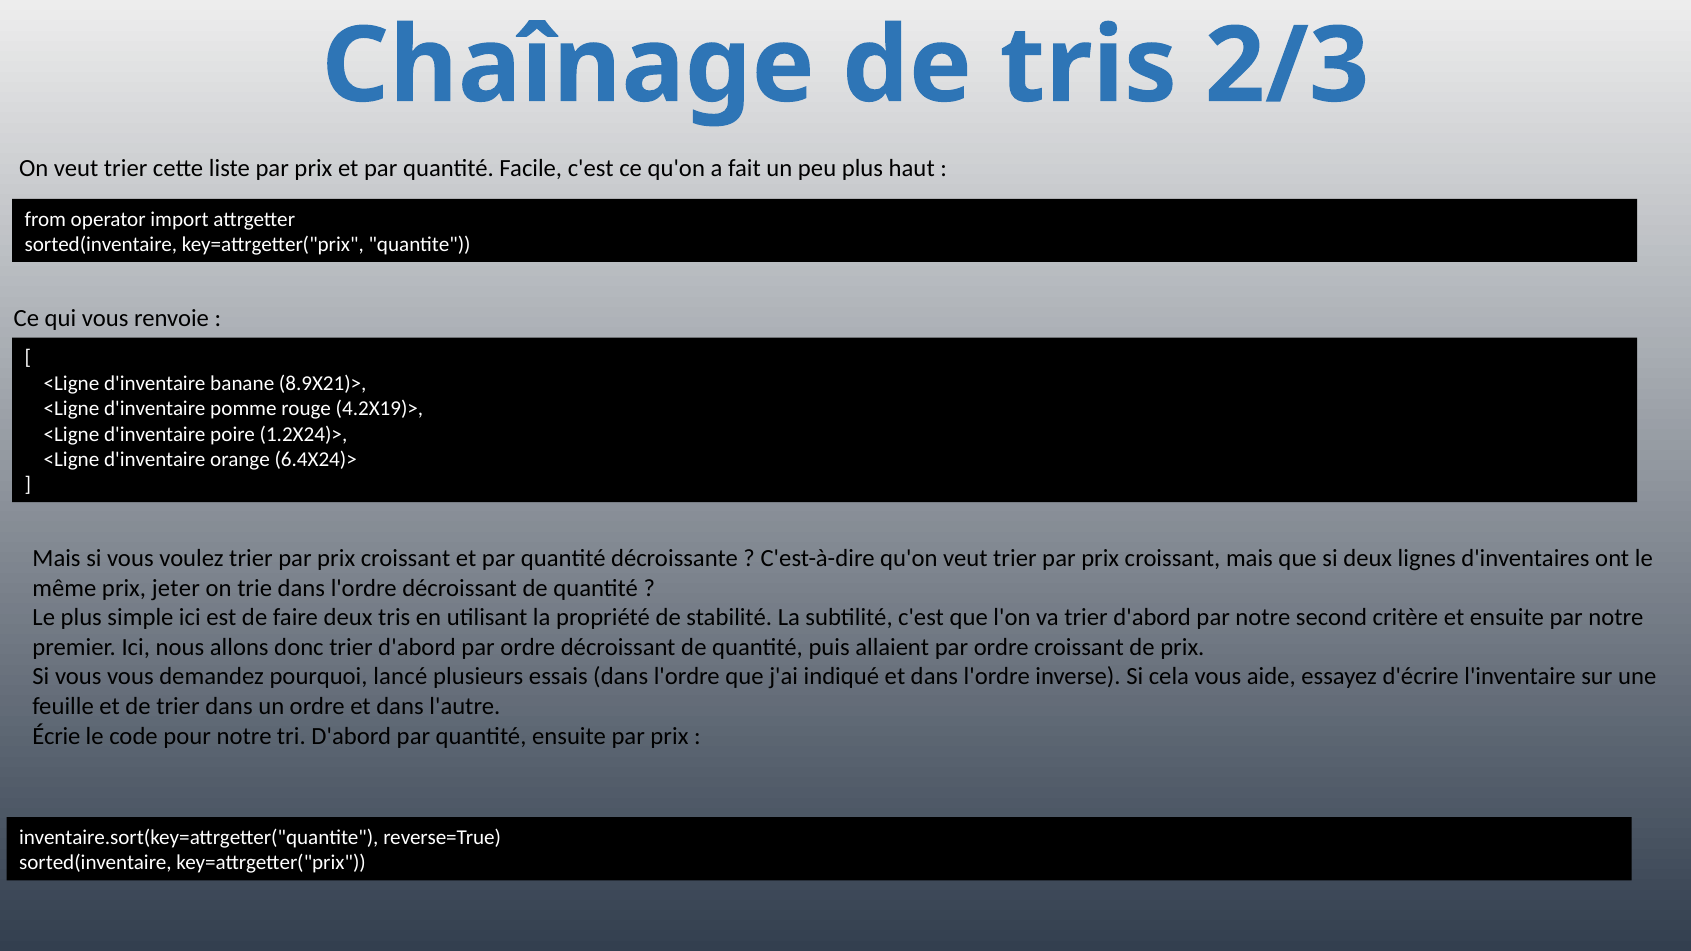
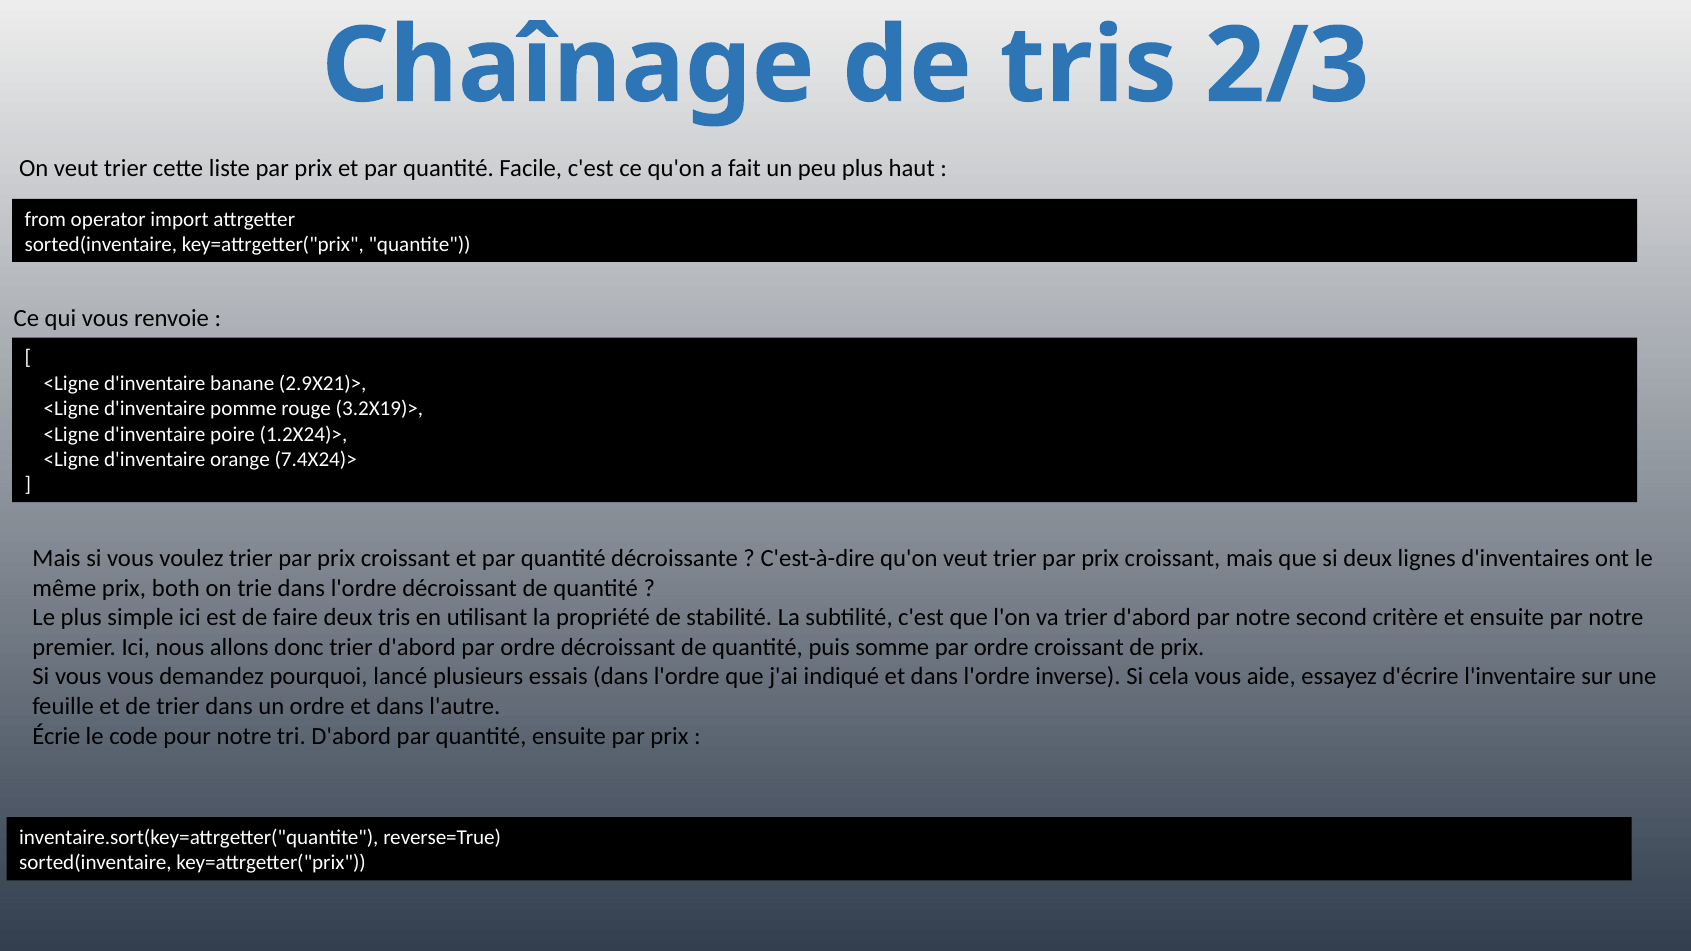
8.9X21)>: 8.9X21)> -> 2.9X21)> (323, 383)
4.2X19)>: 4.2X19)> -> 3.2X19)> (379, 409)
6.4X24)>: 6.4X24)> -> 7.4X24)> (316, 460)
jeter: jeter -> both (176, 588)
allaient: allaient -> somme (892, 647)
